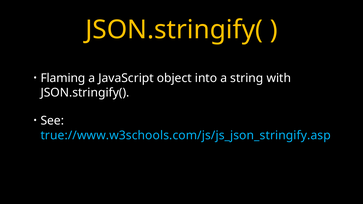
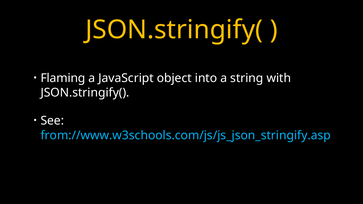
true://www.w3schools.com/js/js_json_stringify.asp: true://www.w3schools.com/js/js_json_stringify.asp -> from://www.w3schools.com/js/js_json_stringify.asp (186, 135)
